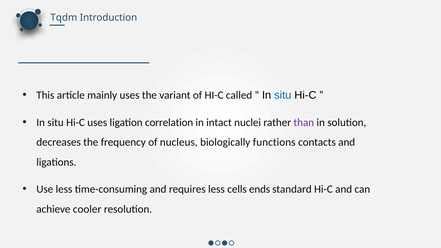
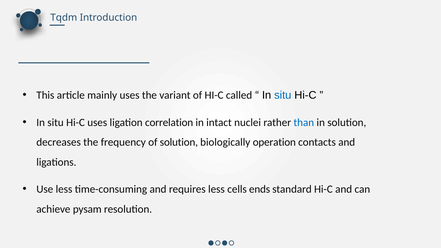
than colour: purple -> blue (304, 122)
of nucleus: nucleus -> solution (179, 142)
functions: functions -> operation (274, 142)
cooler: cooler -> pysam (87, 209)
